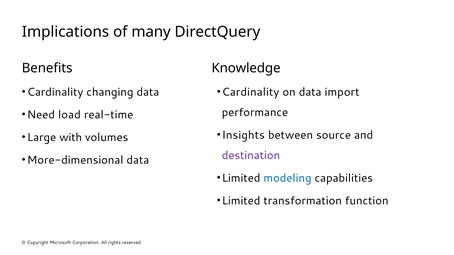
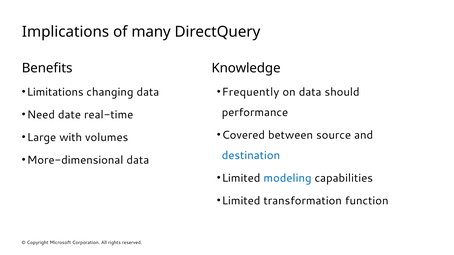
Cardinality: Cardinality -> Limitations (55, 92)
Cardinality: Cardinality -> Frequently (251, 92)
import: import -> should (342, 92)
load: load -> date (69, 115)
Insights: Insights -> Covered (243, 135)
destination colour: purple -> blue (251, 156)
